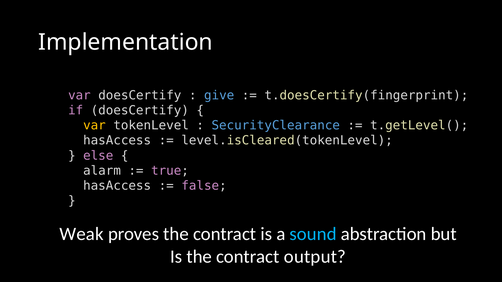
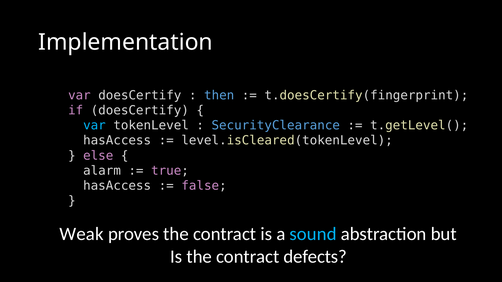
give: give -> then (219, 96)
var colour: yellow -> light blue (94, 126)
output: output -> defects (315, 257)
